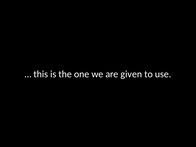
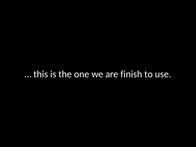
given: given -> finish (131, 74)
